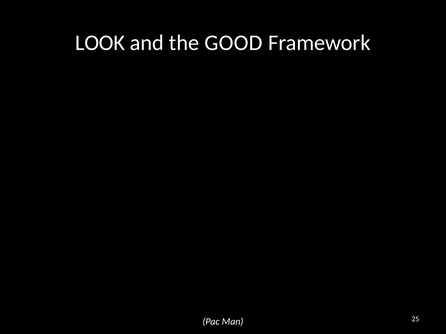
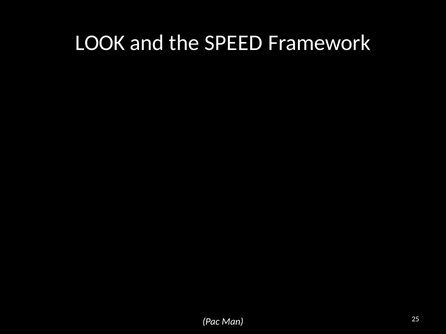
GOOD: GOOD -> SPEED (234, 43)
